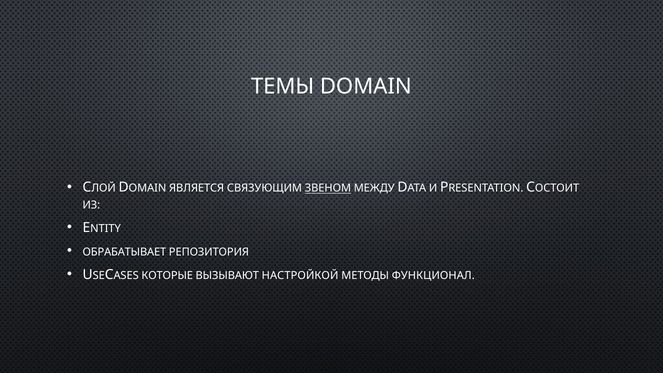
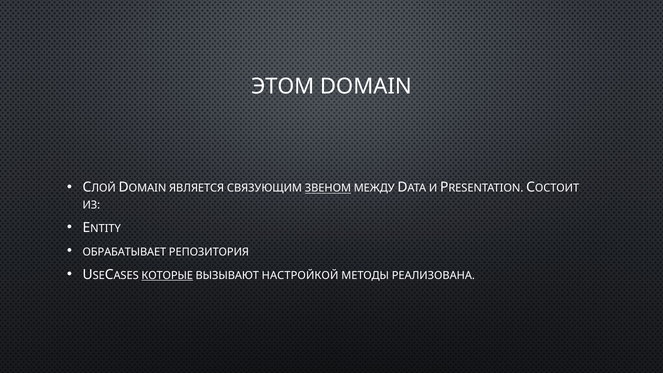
ТЕМЫ: ТЕМЫ -> ЭТОМ (283, 86)
КОТОРЫЕ underline: none -> present (167, 275)
ФУНКЦИОНАЛ: ФУНКЦИОНАЛ -> РЕАЛИЗОВАНА (433, 275)
